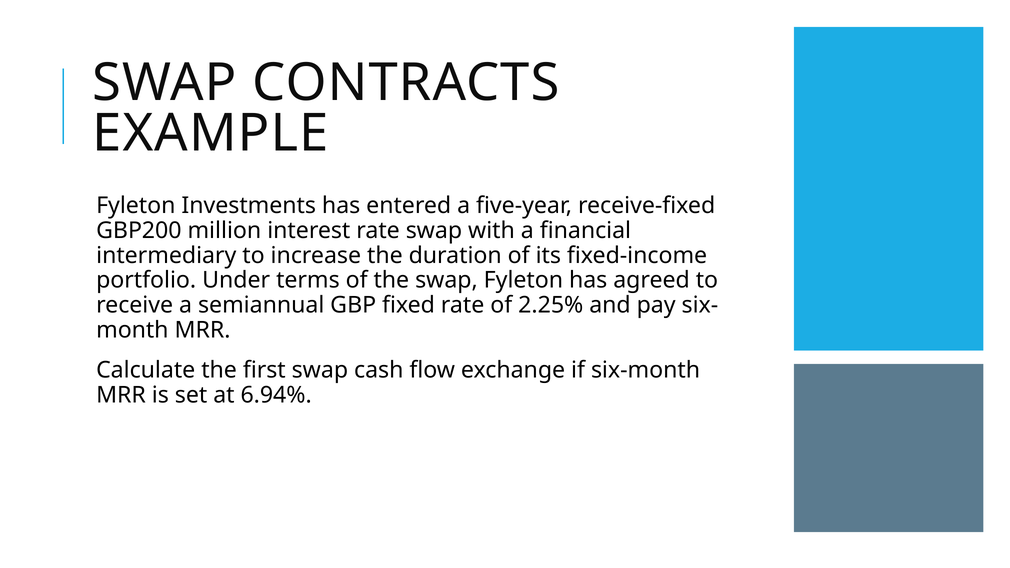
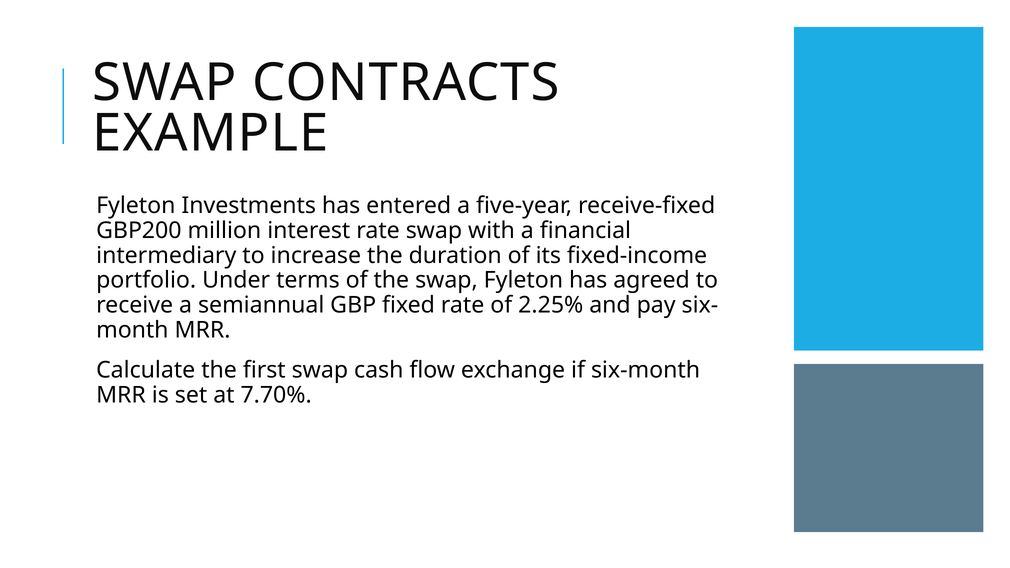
6.94%: 6.94% -> 7.70% (276, 395)
